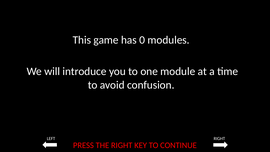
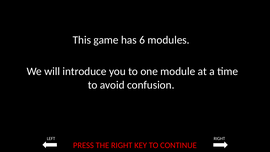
0: 0 -> 6 (142, 40)
